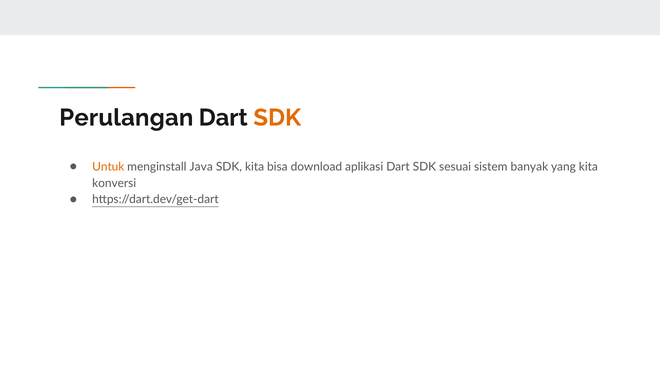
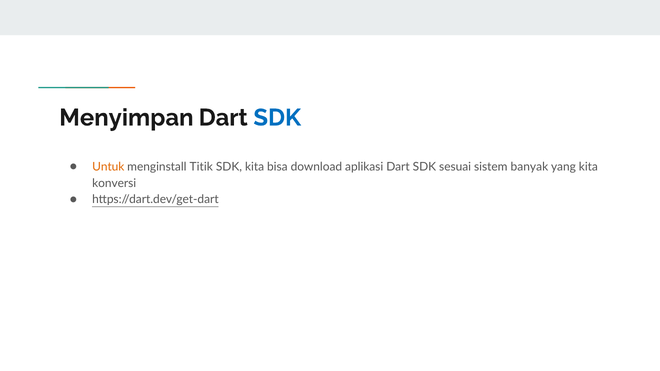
Perulangan: Perulangan -> Menyimpan (126, 118)
SDK colour: orange -> blue (277, 118)
Java: Java -> Titik (201, 167)
